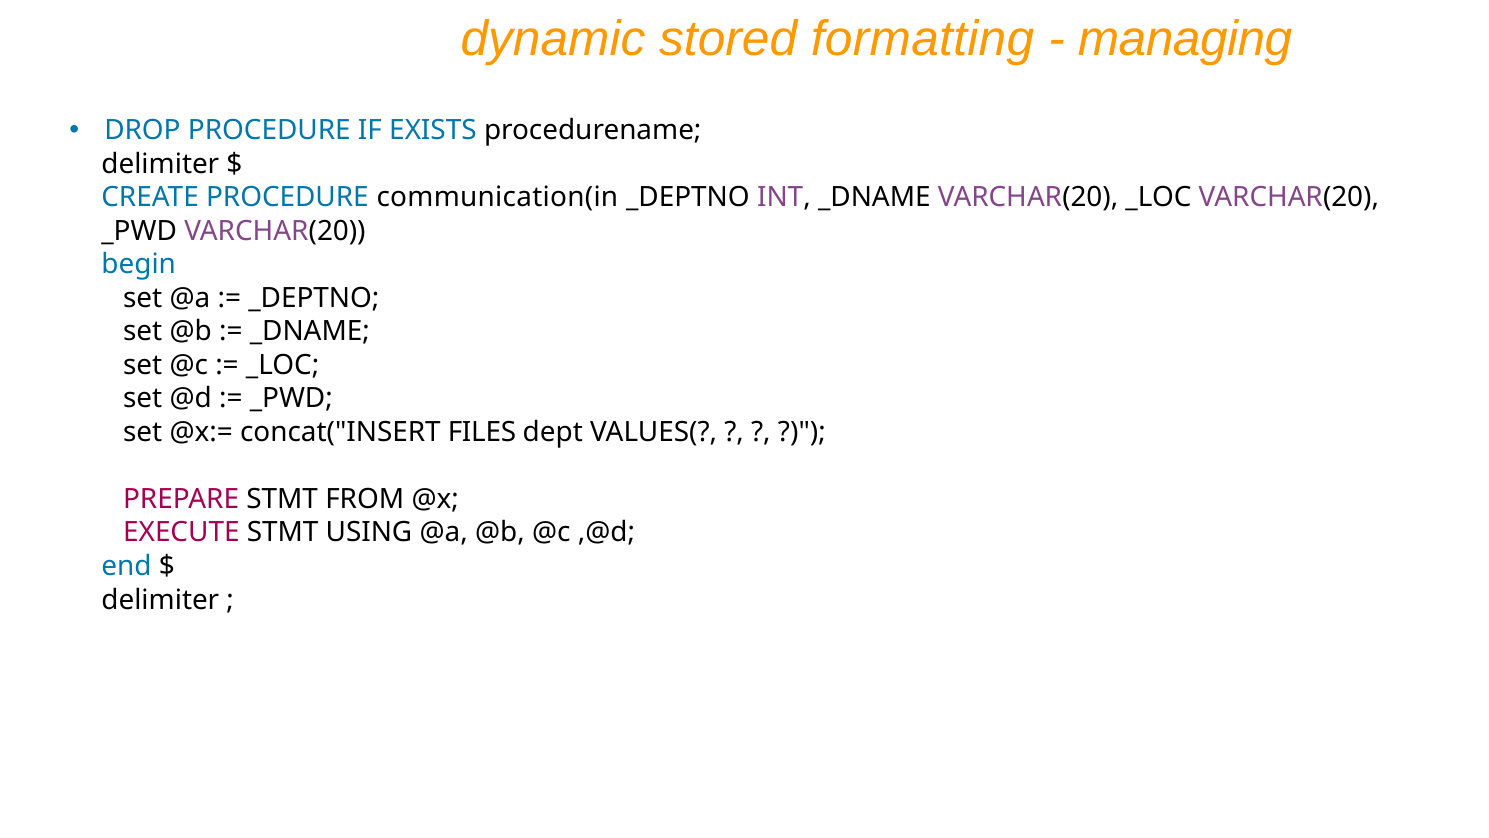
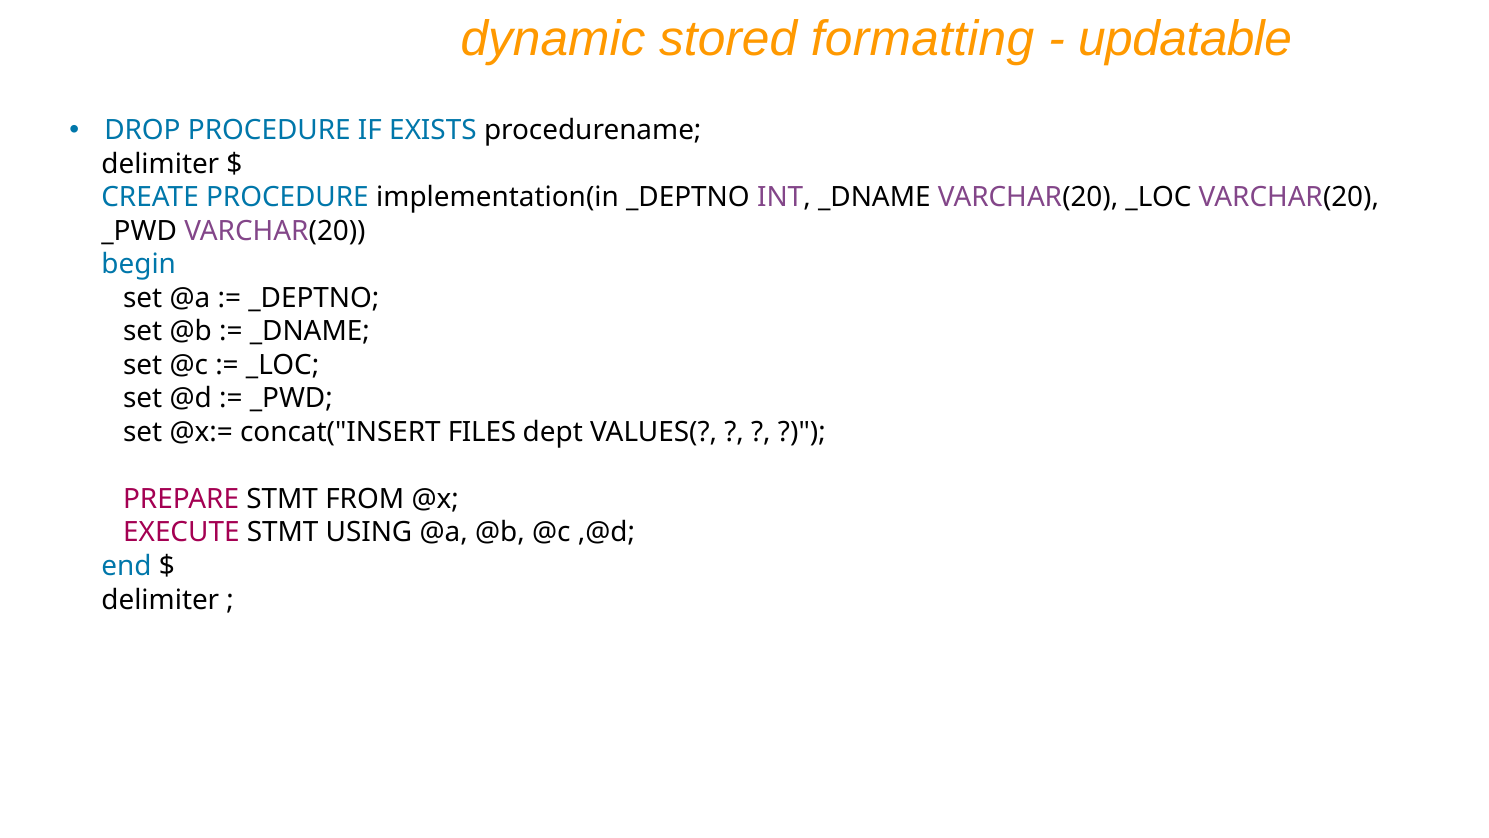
managing: managing -> updatable (1185, 39)
communication(in: communication(in -> implementation(in (498, 197)
